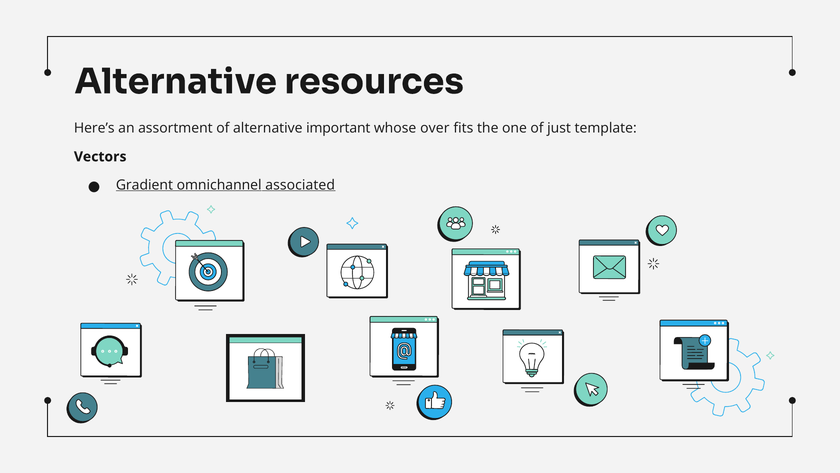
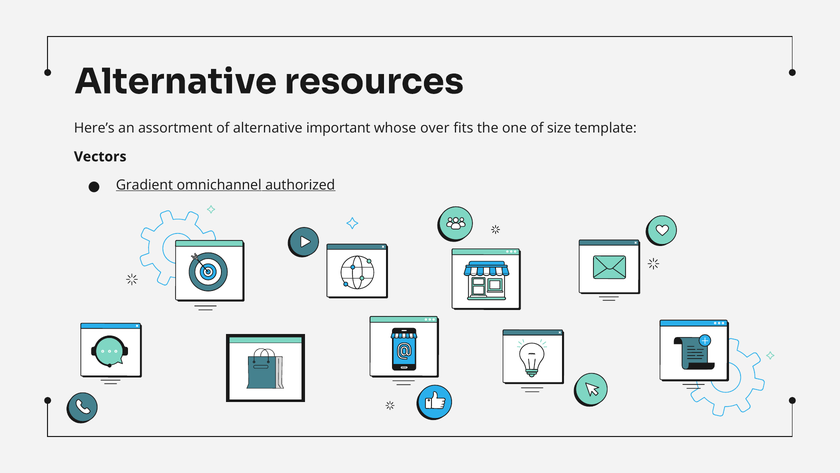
just: just -> size (559, 128)
associated: associated -> authorized (300, 185)
